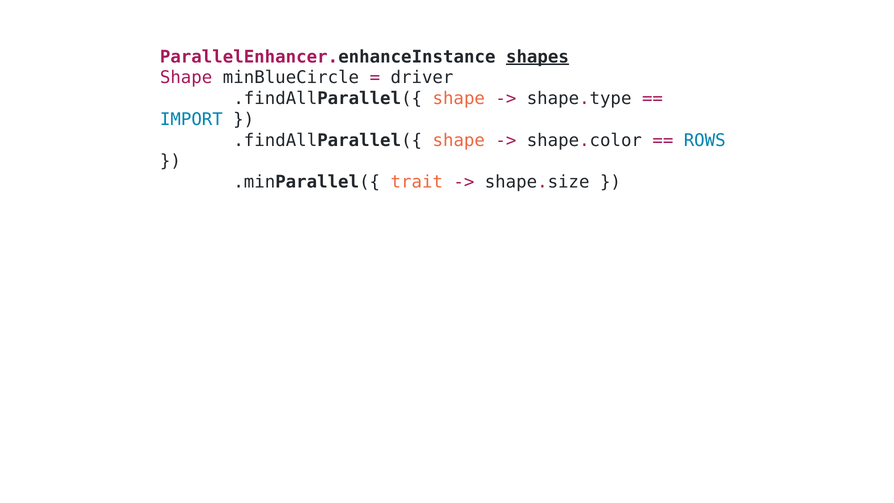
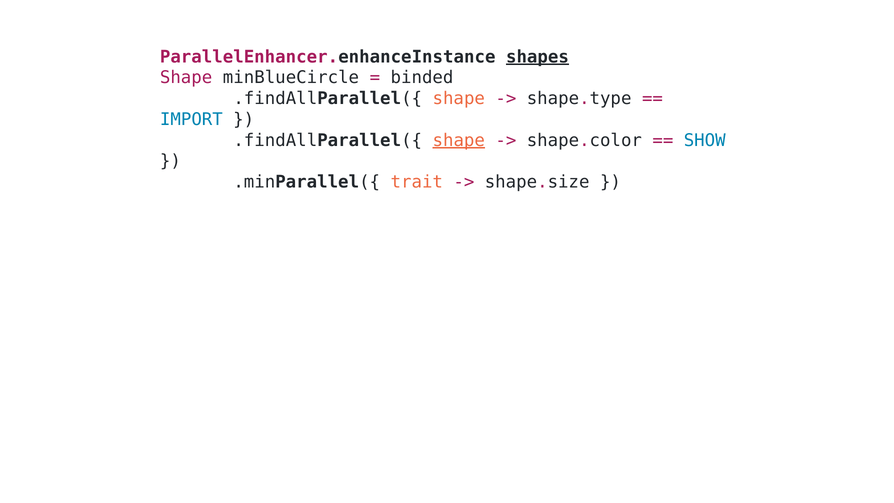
driver: driver -> binded (422, 78)
shape underline: none -> present (459, 140)
ROWS: ROWS -> SHOW (705, 140)
